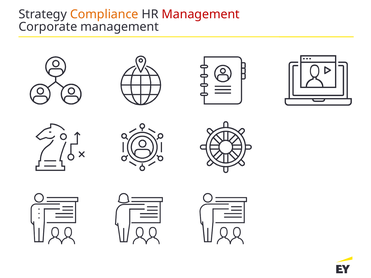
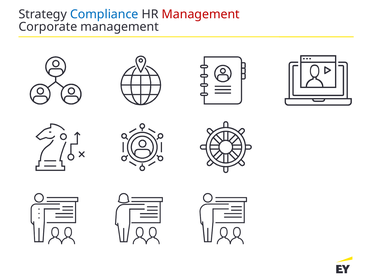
Compliance colour: orange -> blue (104, 14)
